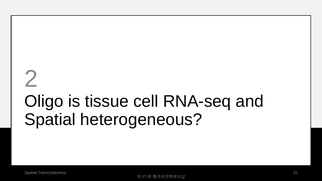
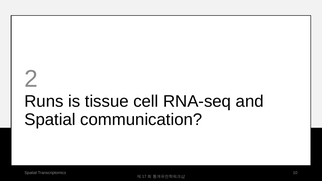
Oligo: Oligo -> Runs (44, 101)
heterogeneous: heterogeneous -> communication (141, 120)
